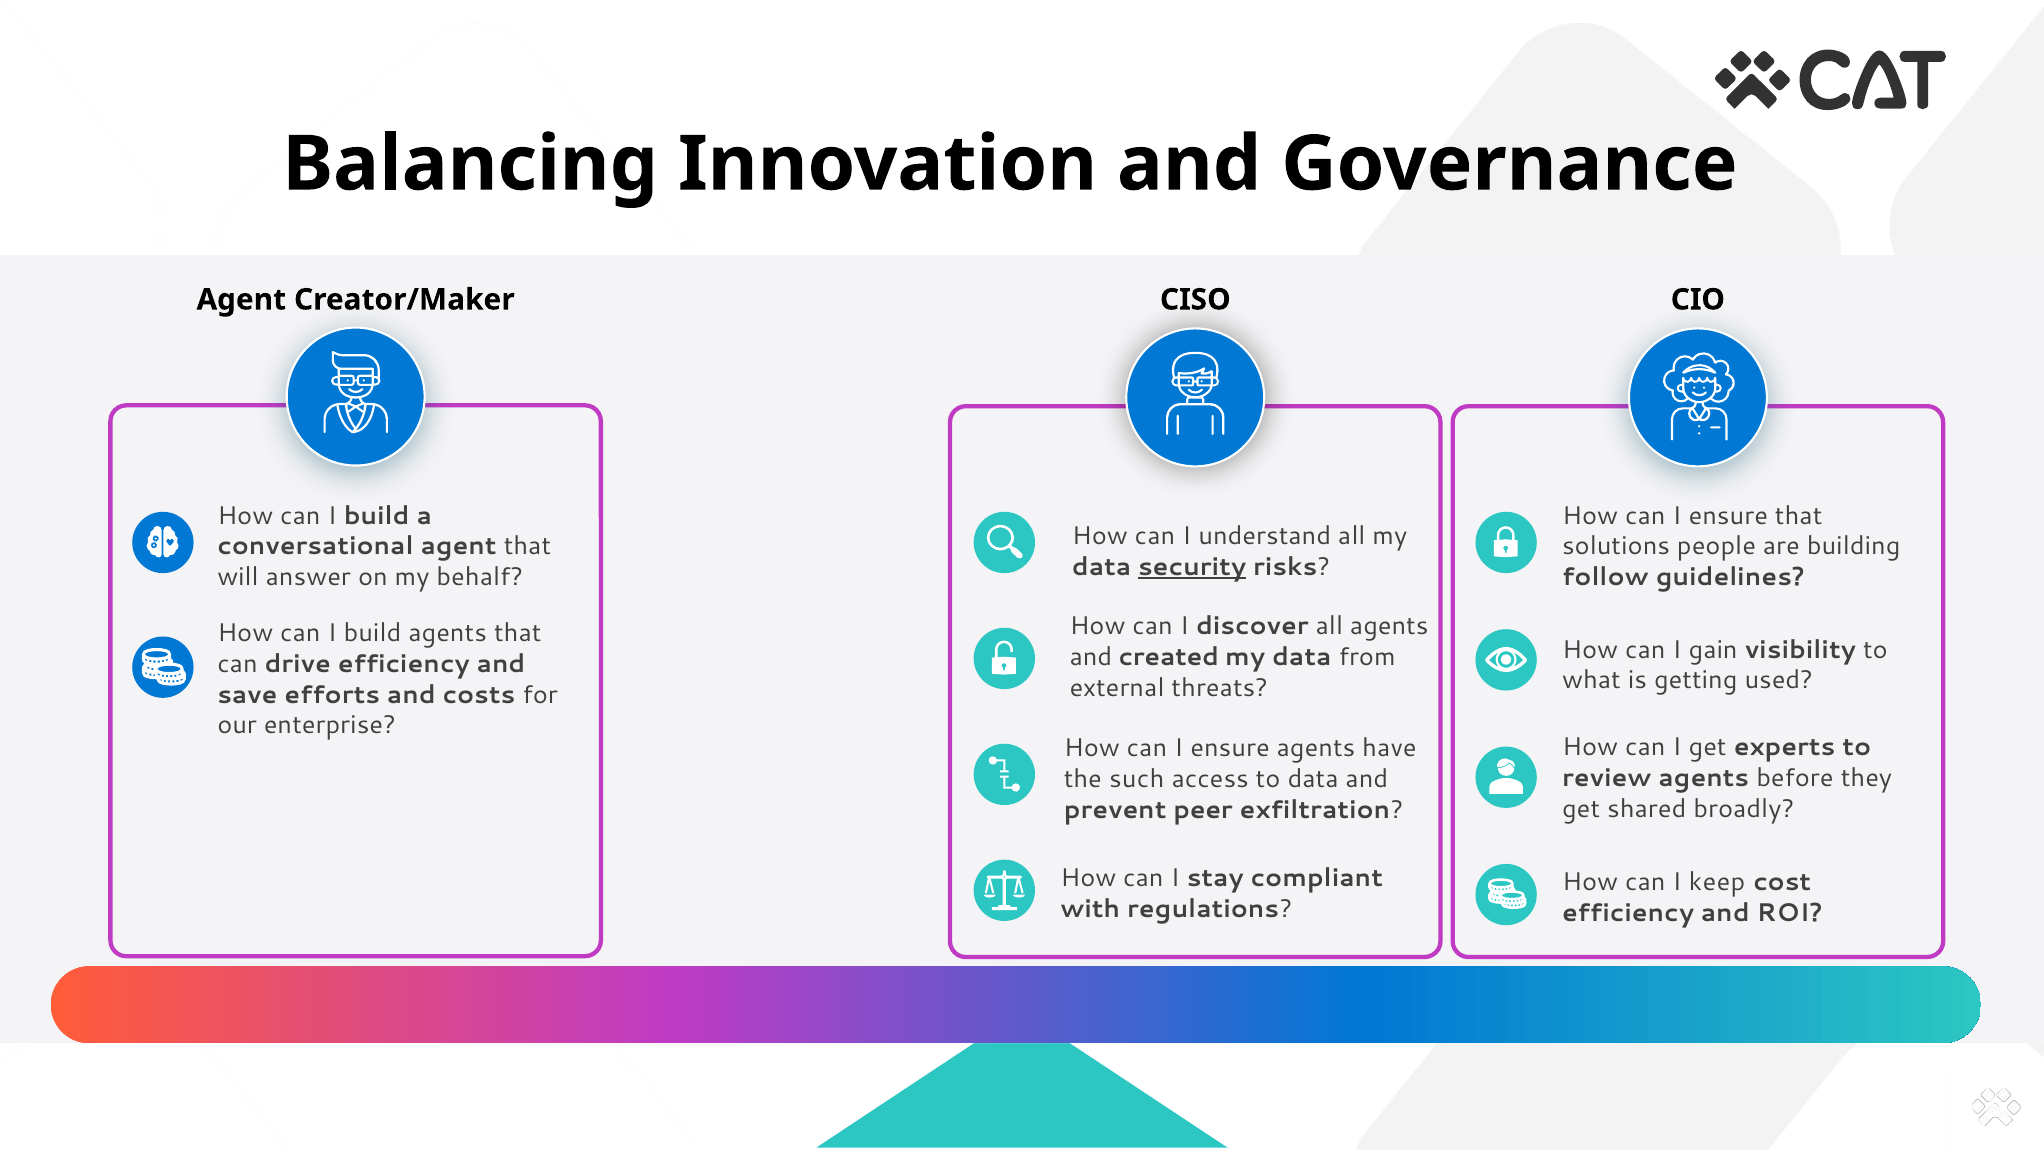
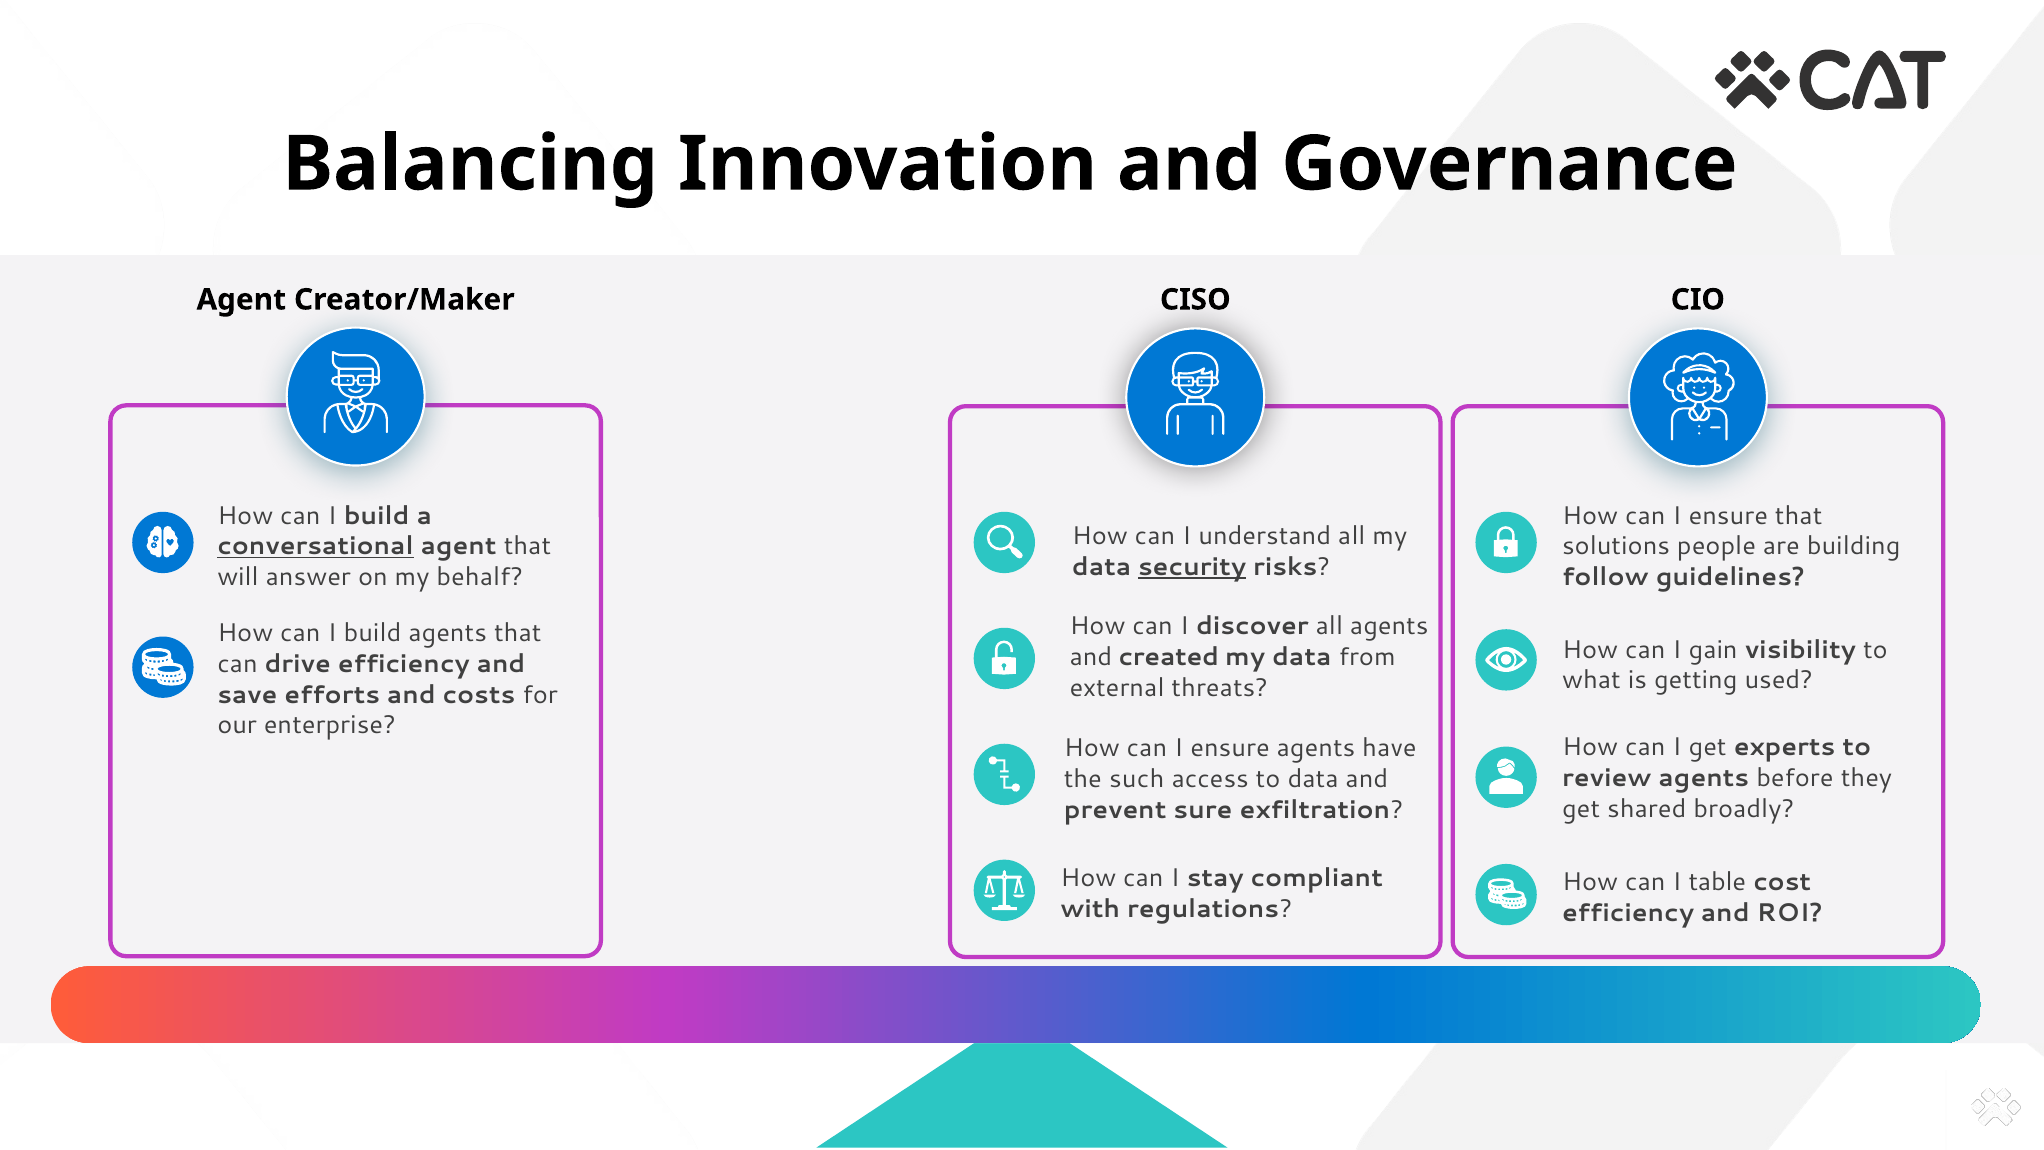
conversational underline: none -> present (315, 546)
peer: peer -> sure (1203, 810)
keep: keep -> table (1717, 882)
